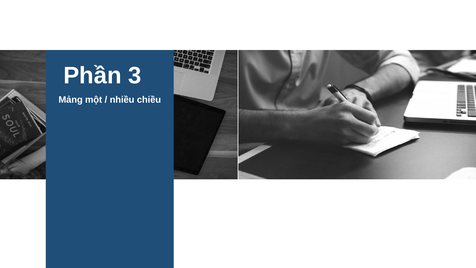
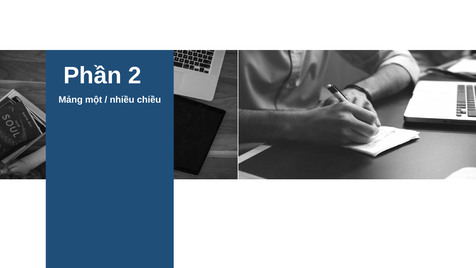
3: 3 -> 2 (135, 76)
